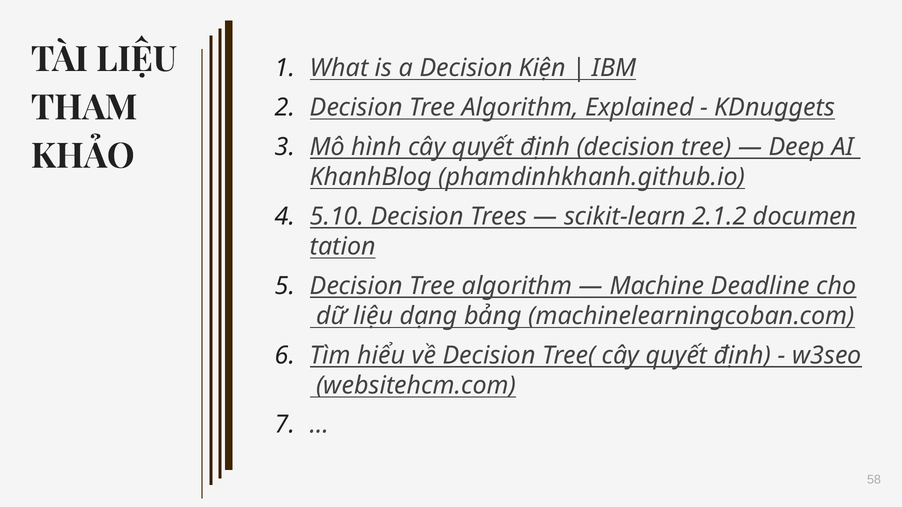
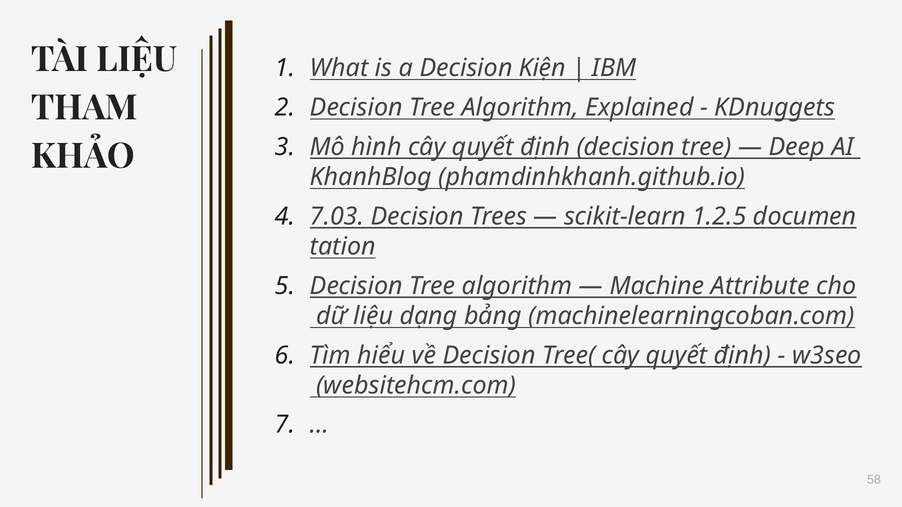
5.10: 5.10 -> 7.03 (337, 217)
2.1.2: 2.1.2 -> 1.2.5 (719, 217)
Deadline: Deadline -> Attribute (760, 286)
